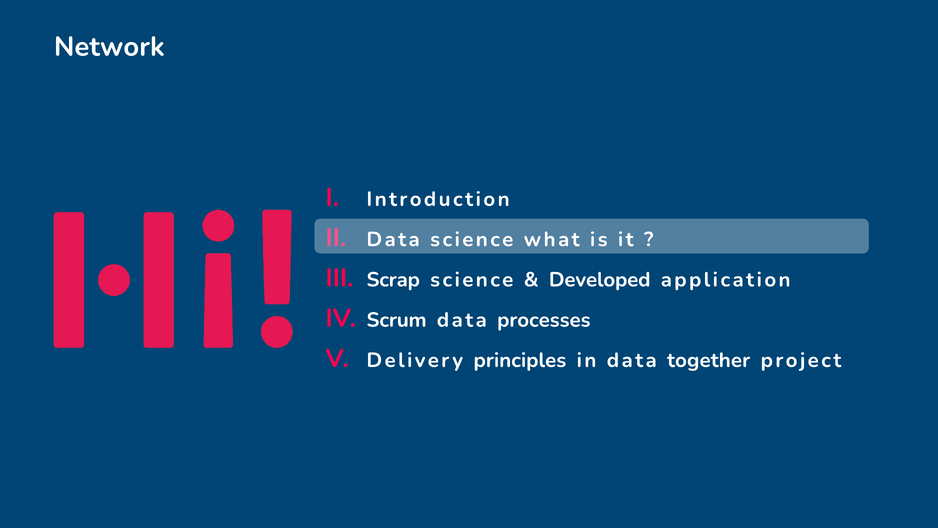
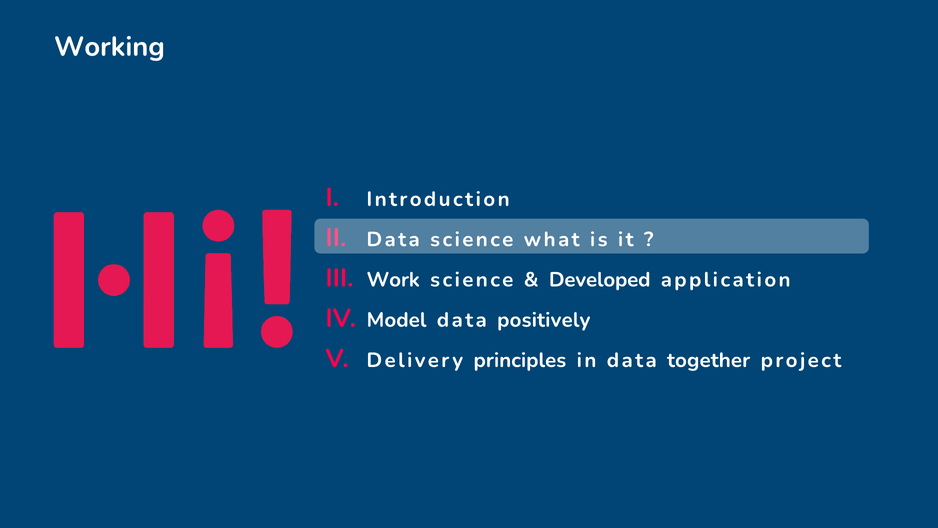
Network: Network -> Working (109, 47)
Scrap: Scrap -> Work (393, 279)
Scrum: Scrum -> Model (396, 320)
processes: processes -> positively (544, 320)
